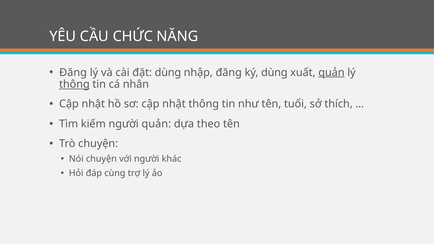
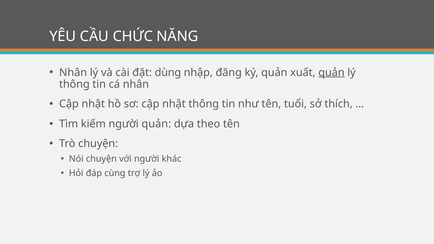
Đăng: Đăng -> Nhân (73, 73)
ký dùng: dùng -> quản (274, 73)
thông underline: present -> none (74, 84)
